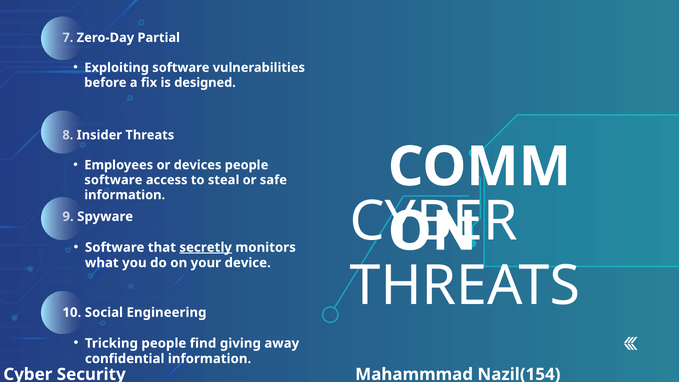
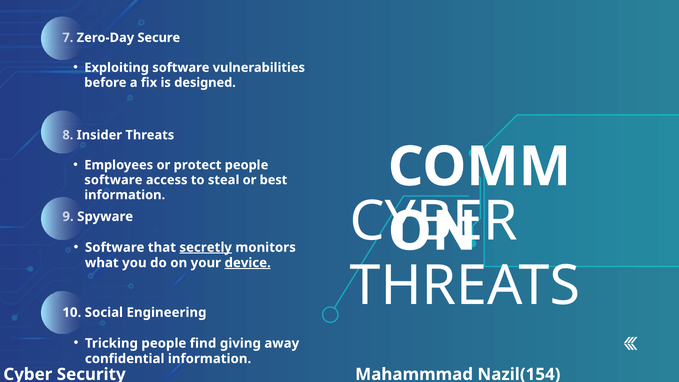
Partial: Partial -> Secure (159, 38)
devices: devices -> protect (198, 165)
safe: safe -> best (273, 180)
device underline: none -> present (248, 263)
